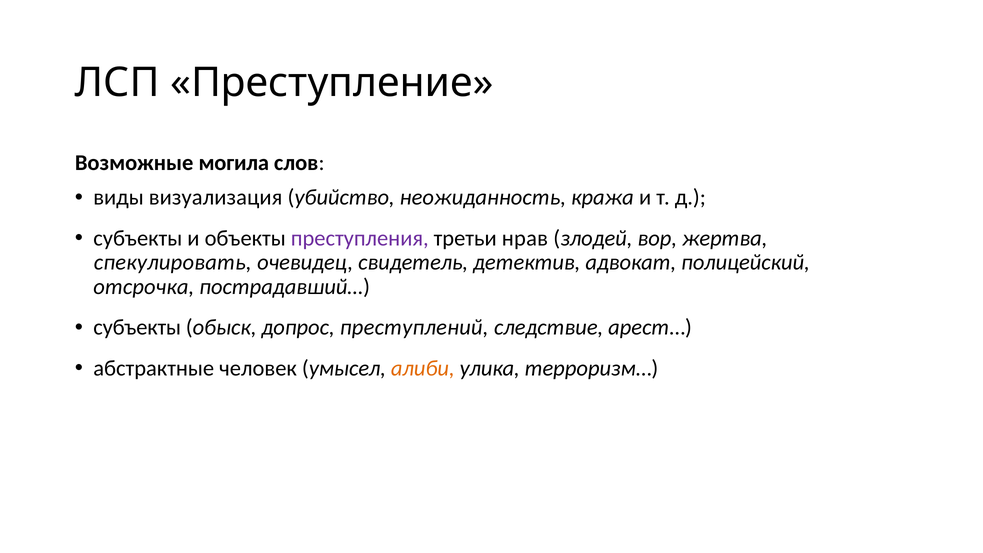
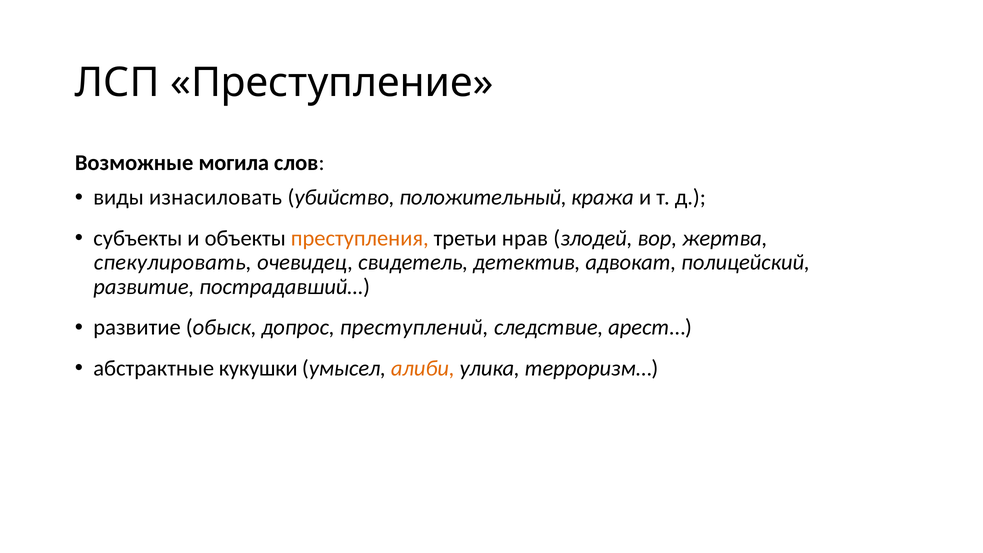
визуализация: визуализация -> изнасиловать (216, 197)
неожиданность: неожиданность -> положительный (483, 197)
преступления colour: purple -> orange (360, 238)
отсрочка: отсрочка -> развитие (144, 287)
субъекты: субъекты -> развитие (137, 327)
человек: человек -> кукушки (258, 368)
